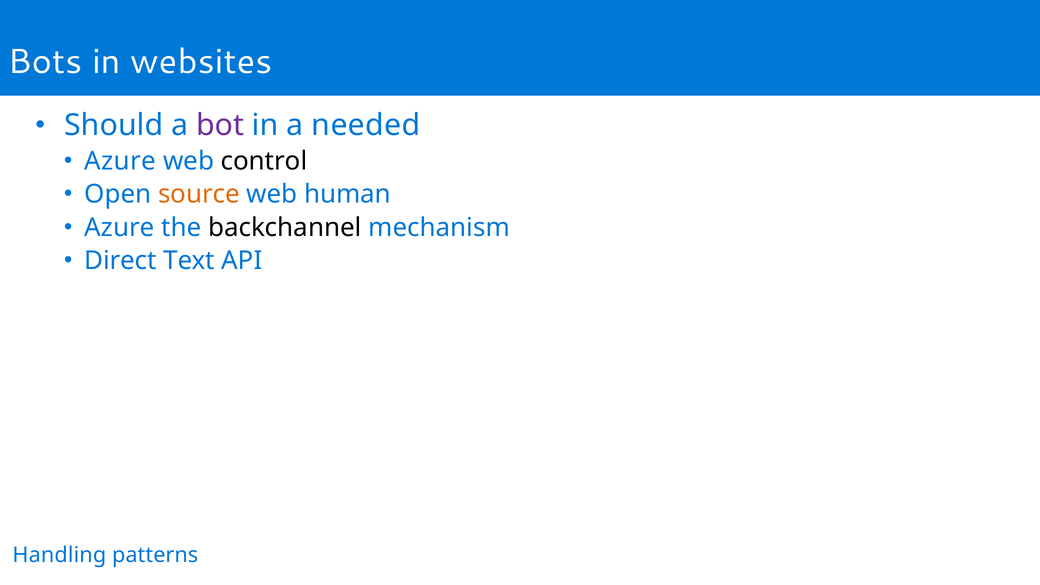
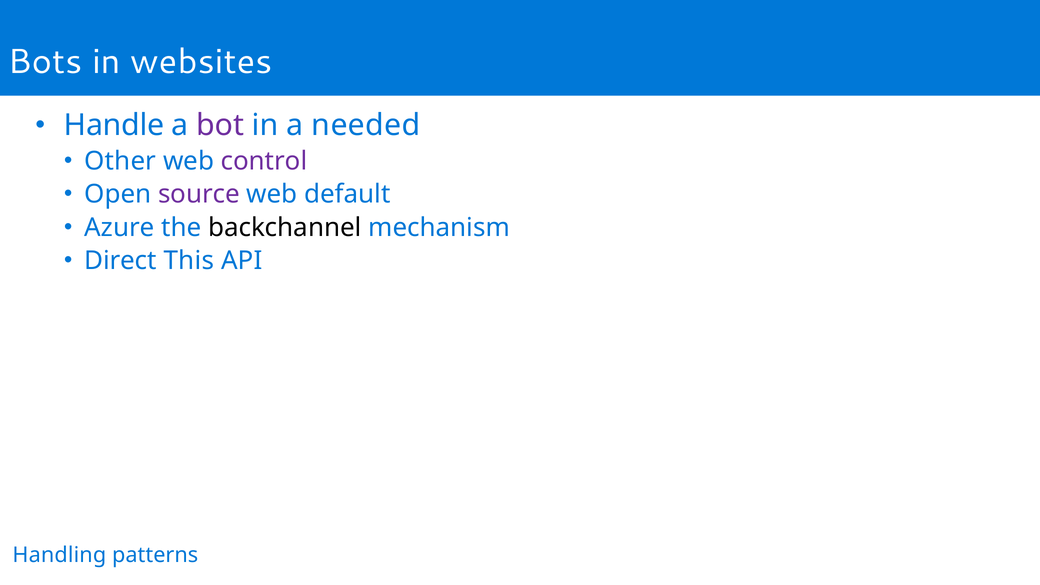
Should: Should -> Handle (114, 125)
Azure: Azure -> Other (120, 161)
control colour: black -> purple (264, 161)
source colour: orange -> purple (199, 194)
human: human -> default (347, 194)
Text: Text -> This (189, 261)
